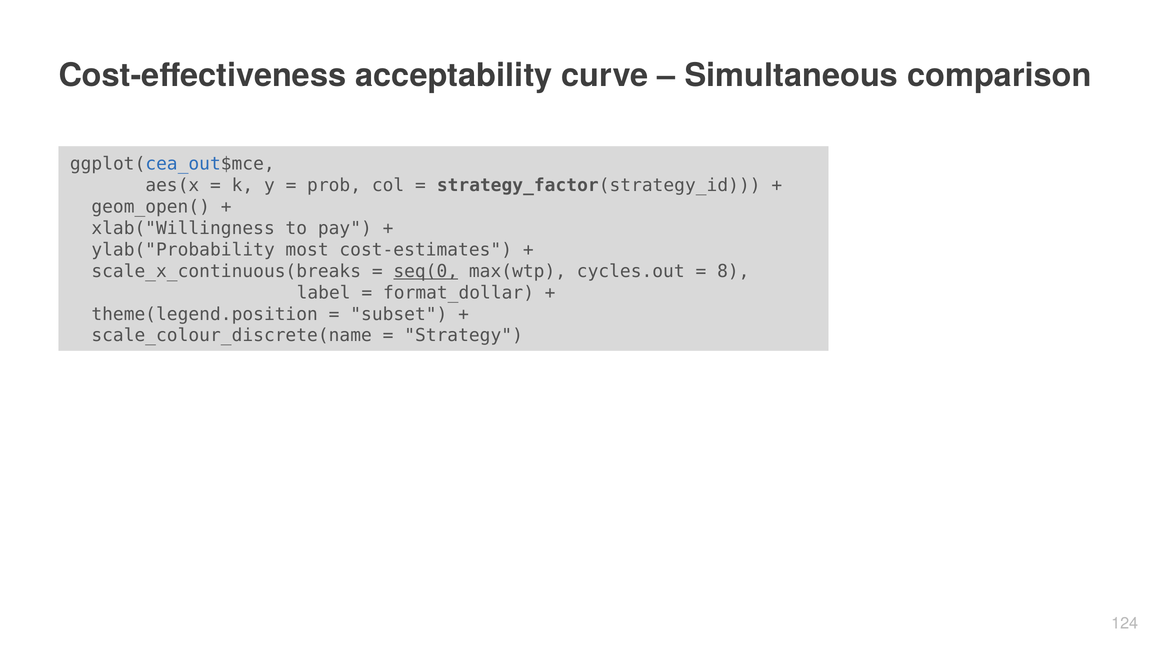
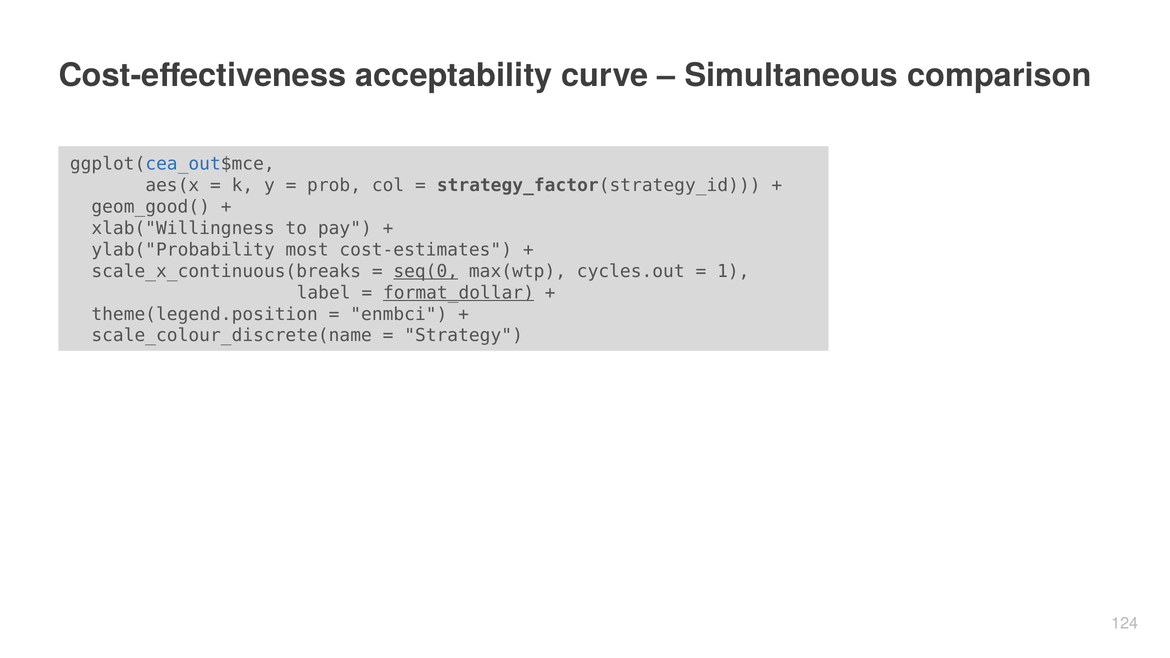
geom_open(: geom_open( -> geom_good( (151, 207)
8: 8 -> 1 (733, 271)
format_dollar underline: none -> present (459, 293)
subset: subset -> enmbci (399, 314)
